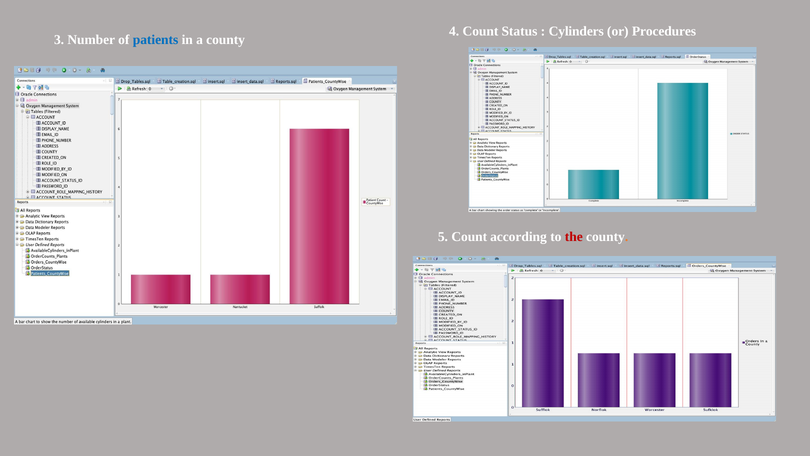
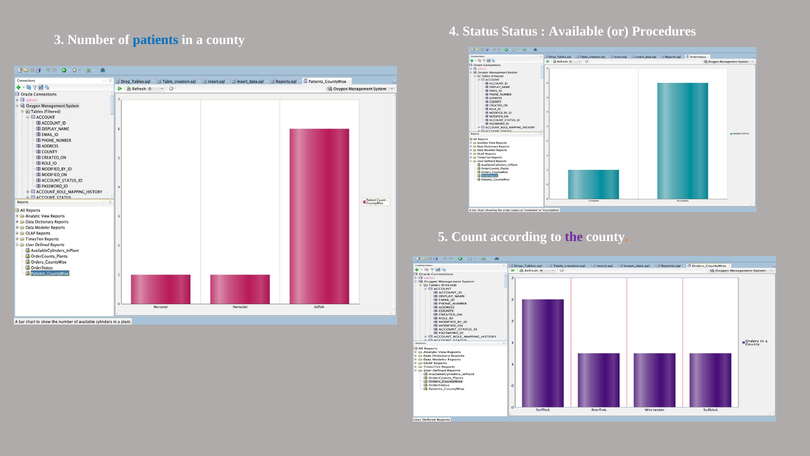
4 Count: Count -> Status (480, 31)
Cylinders: Cylinders -> Available (576, 31)
the colour: red -> purple (574, 236)
